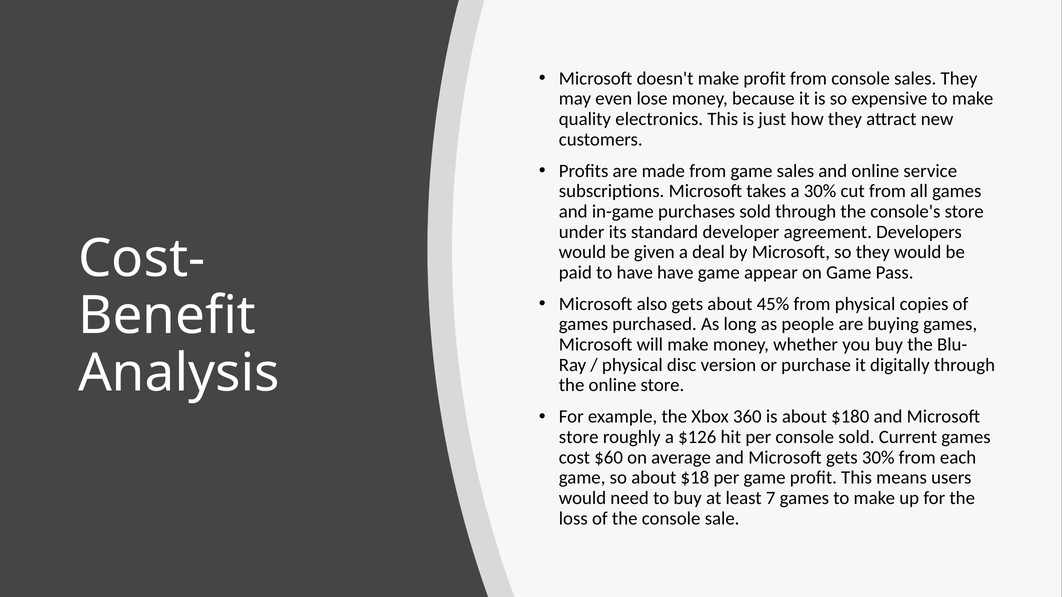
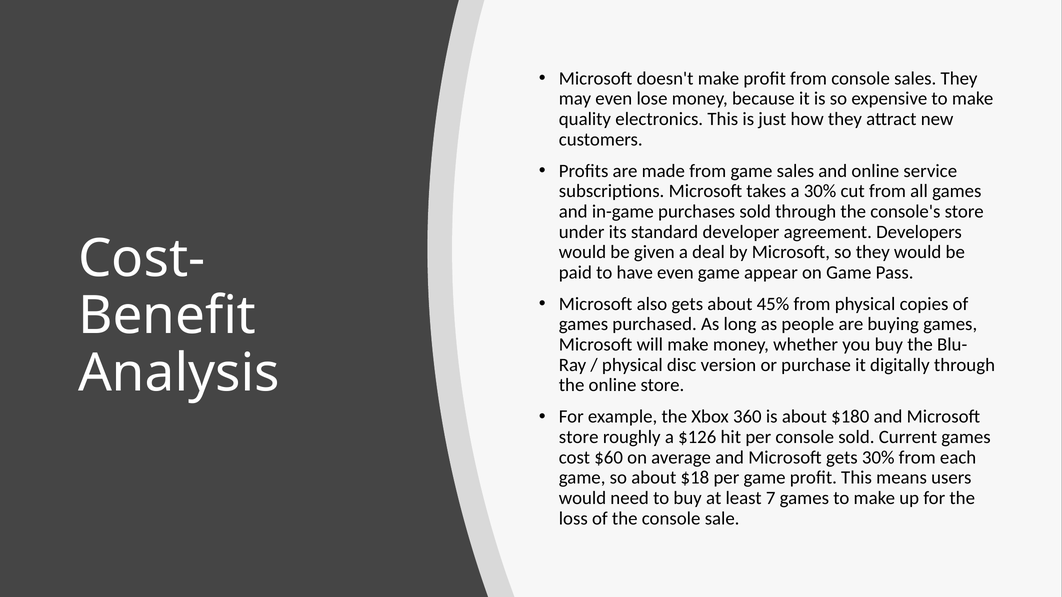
have have: have -> even (675, 273)
